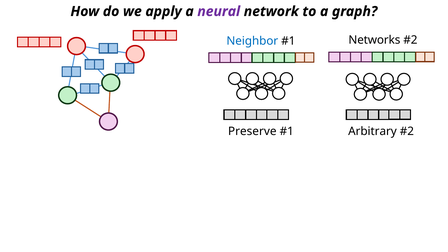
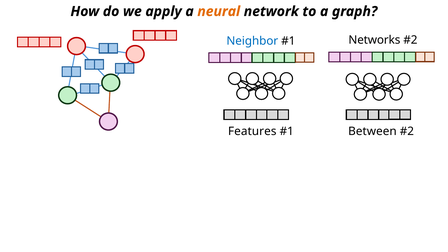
neural colour: purple -> orange (219, 11)
Preserve: Preserve -> Features (252, 131)
Arbitrary: Arbitrary -> Between (372, 131)
